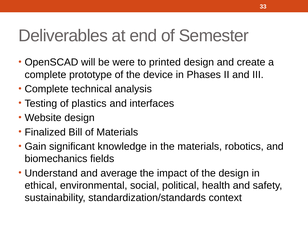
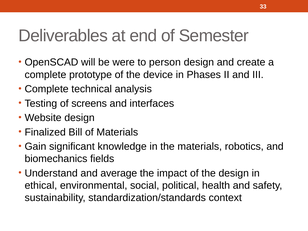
printed: printed -> person (165, 62)
plastics: plastics -> screens (89, 103)
